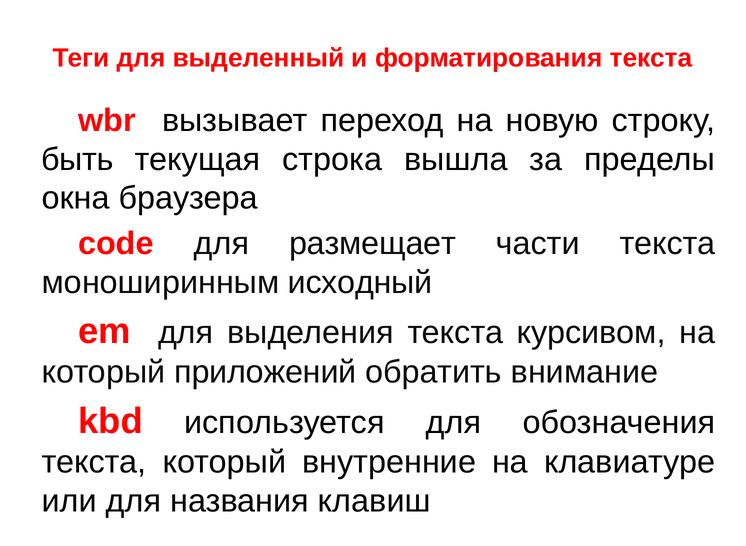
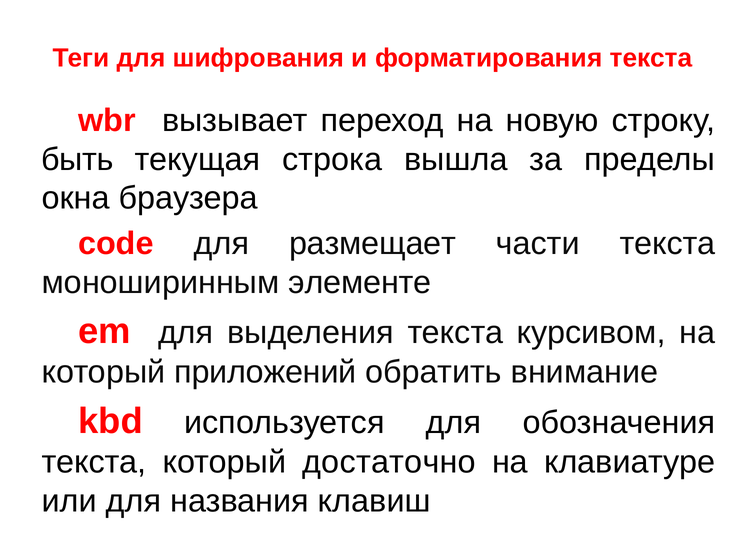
выделенный: выделенный -> шифрования (259, 58)
исходный: исходный -> элементе (360, 283)
внутренние: внутренние -> достаточно (389, 462)
